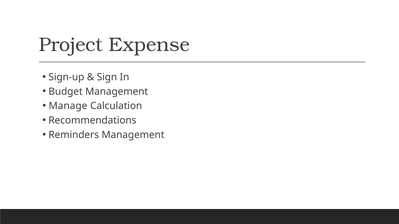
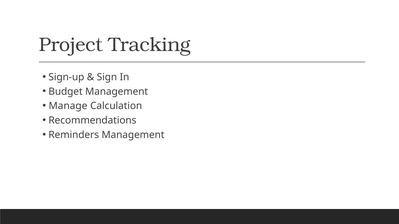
Expense: Expense -> Tracking (149, 45)
